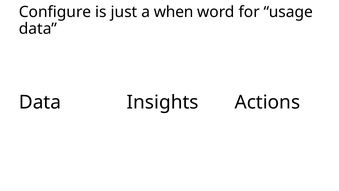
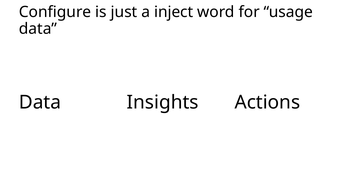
when: when -> inject (174, 12)
